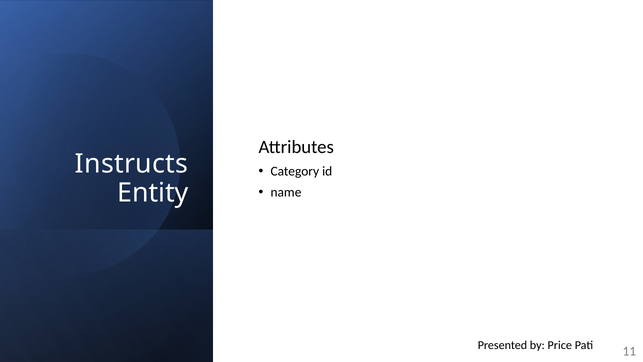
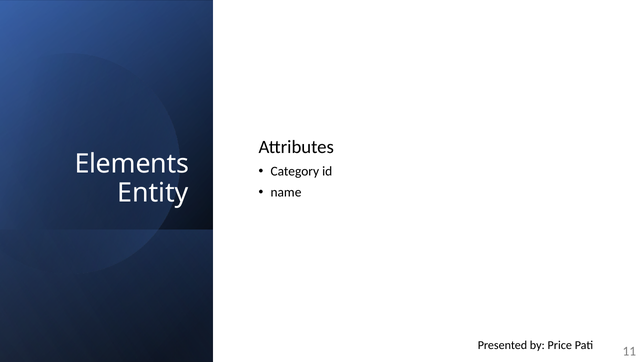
Instructs: Instructs -> Elements (132, 164)
